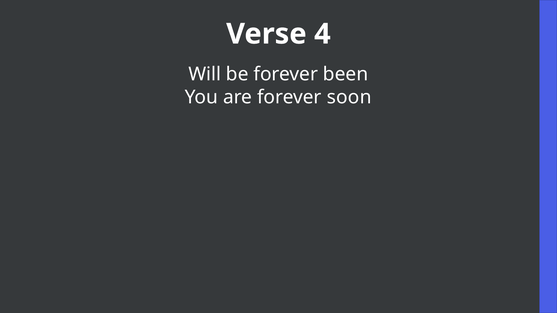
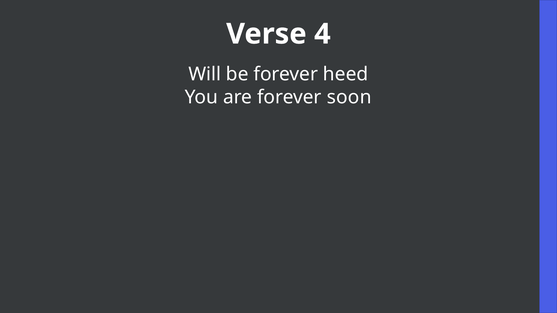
been: been -> heed (346, 74)
